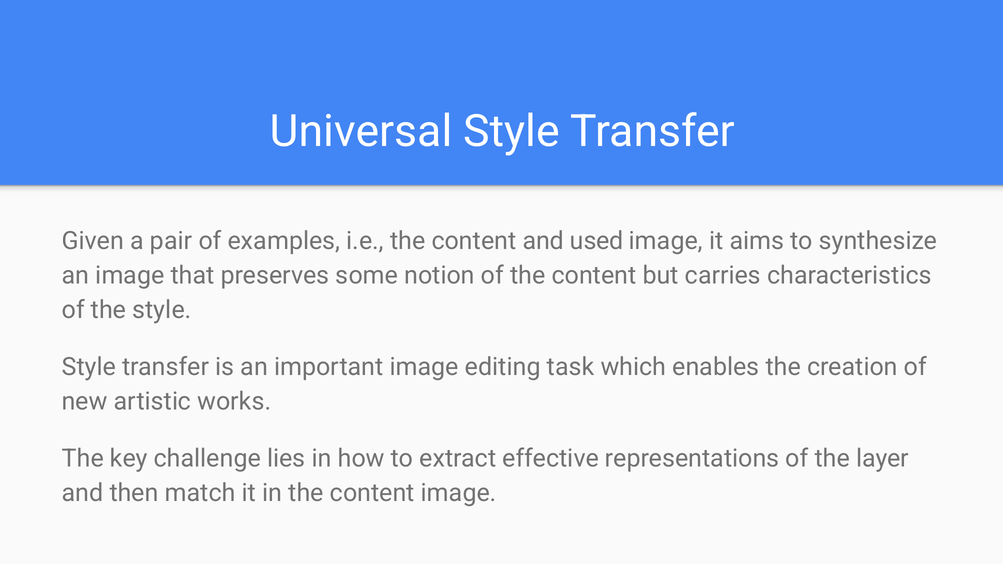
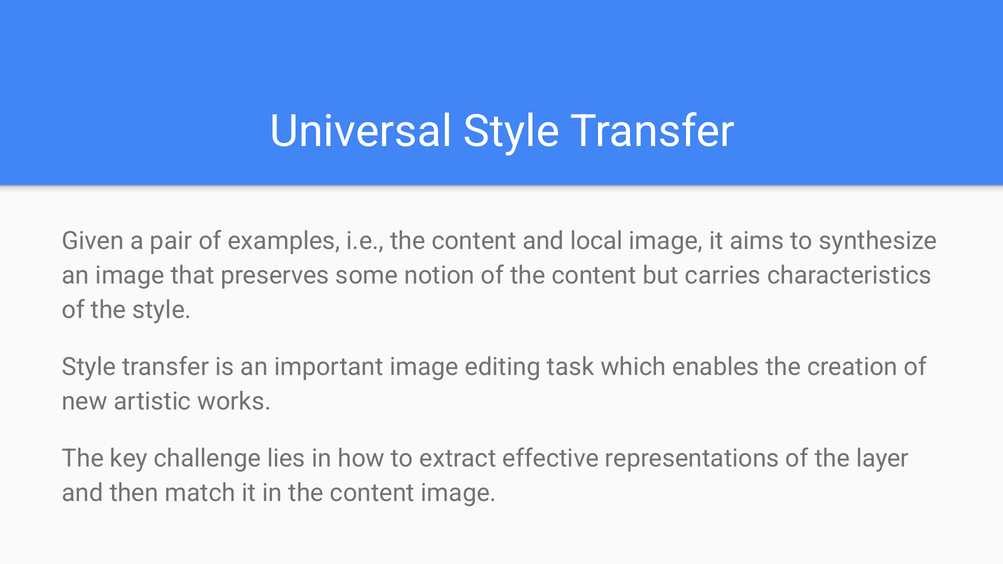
used: used -> local (597, 241)
